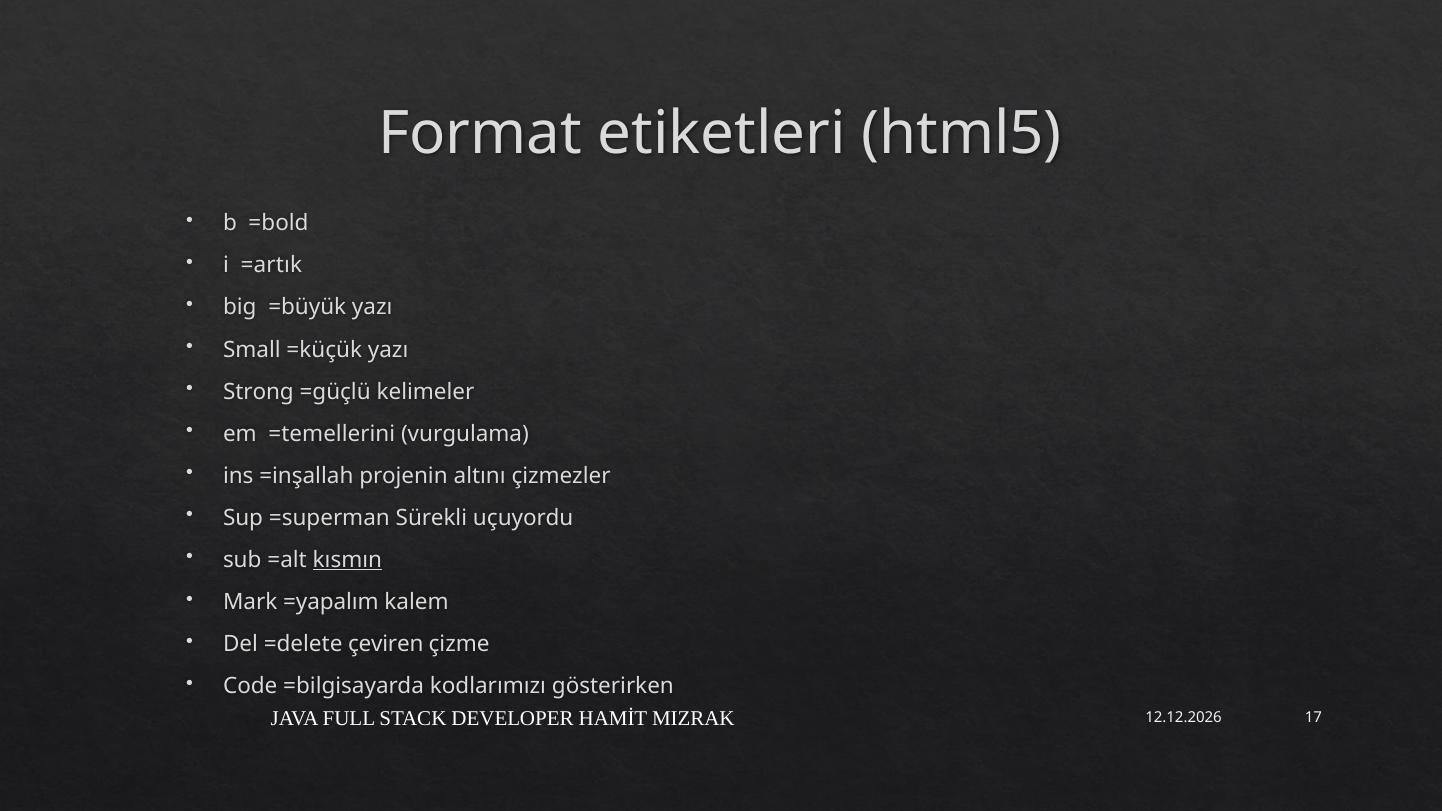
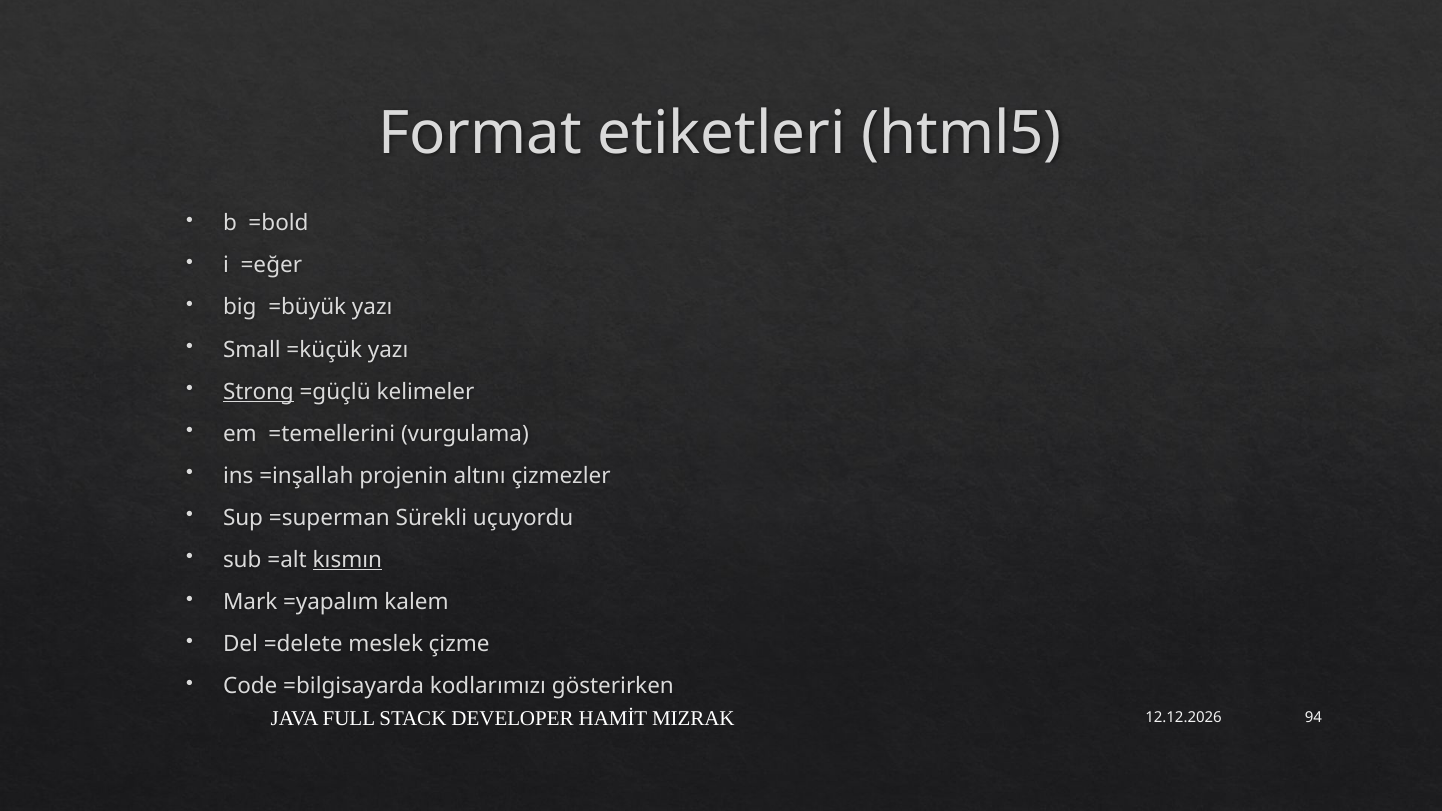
=artık: =artık -> =eğer (271, 265)
Strong underline: none -> present (258, 392)
çeviren: çeviren -> meslek (386, 644)
17: 17 -> 94 (1313, 717)
